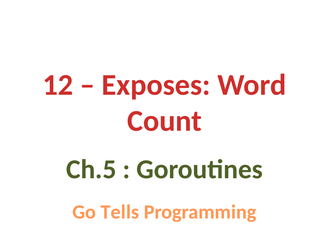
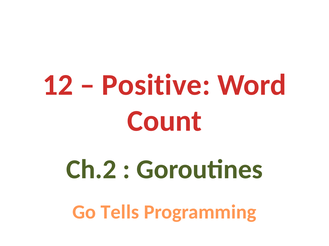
Exposes: Exposes -> Positive (156, 85)
Ch.5: Ch.5 -> Ch.2 (91, 170)
